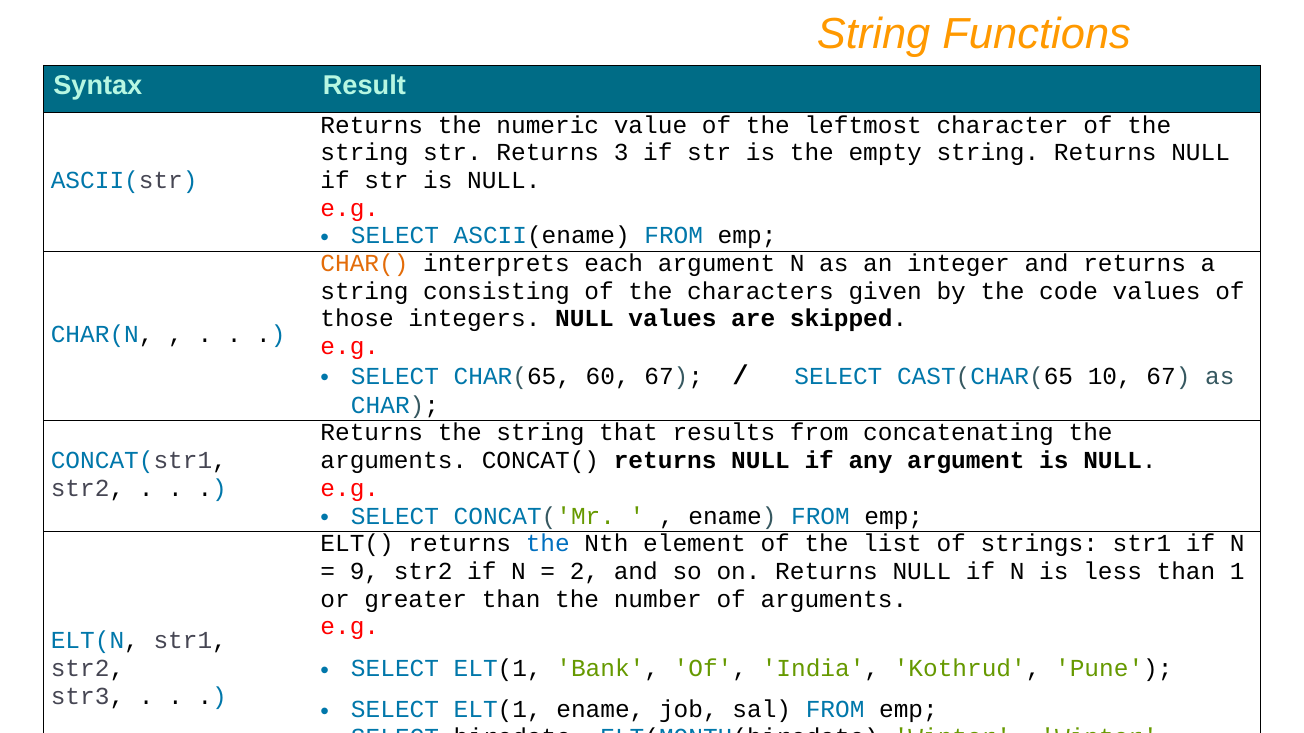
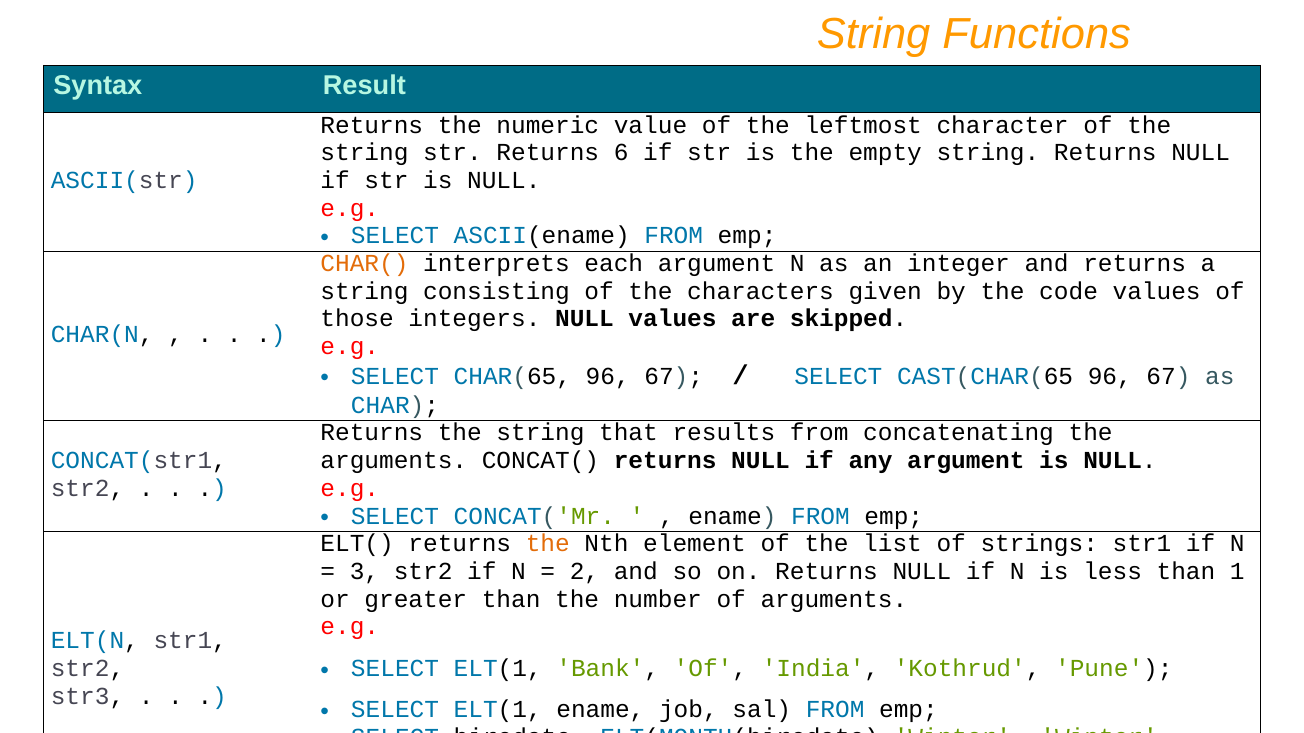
3: 3 -> 6 (621, 153)
CHAR(65 60: 60 -> 96 (608, 377)
CAST(CHAR(65 10: 10 -> 96 (1110, 377)
the colour: blue -> orange (548, 544)
9: 9 -> 3 (364, 572)
